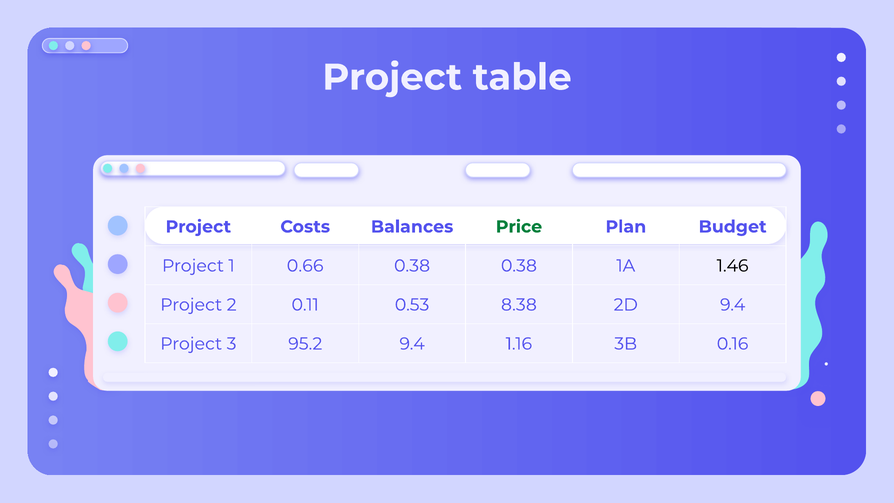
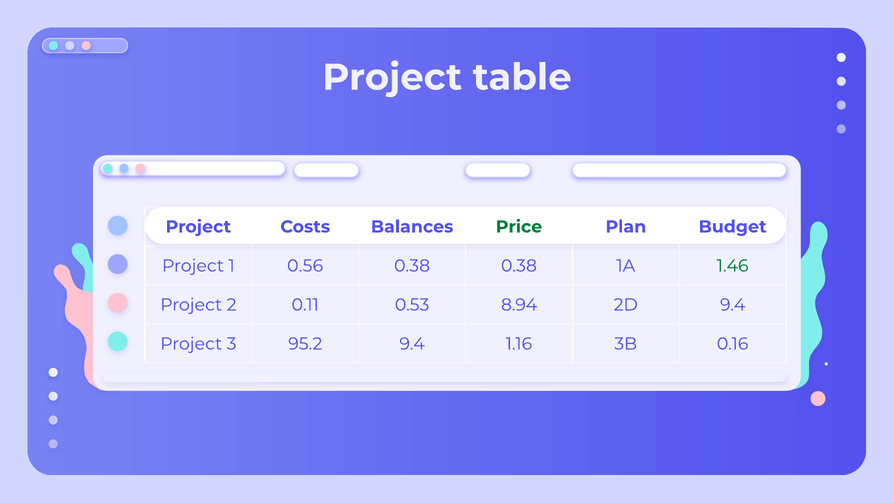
0.66: 0.66 -> 0.56 (305, 266)
1.46 colour: black -> green (733, 266)
8.38: 8.38 -> 8.94 (519, 305)
